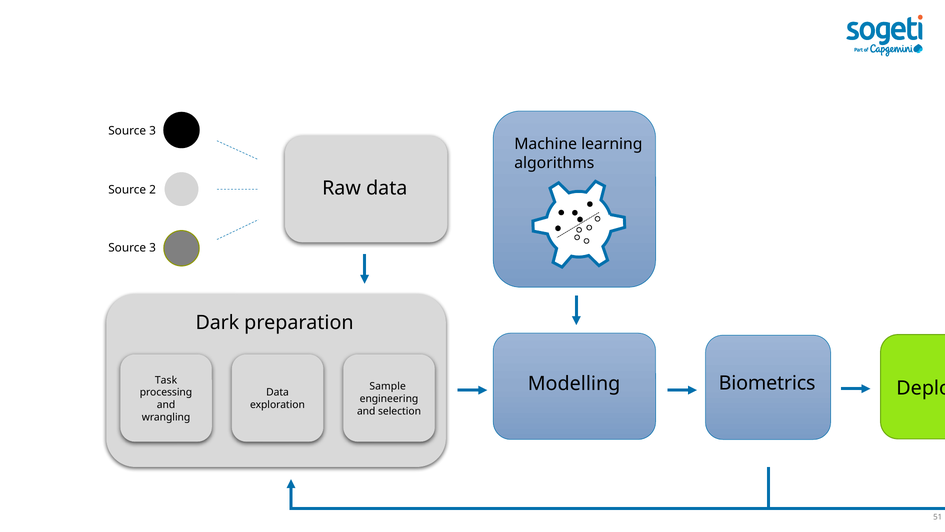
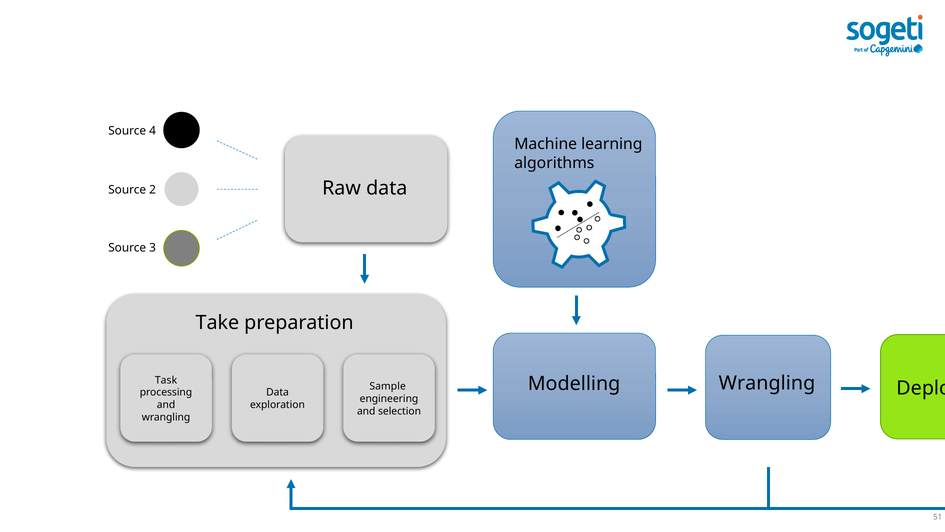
3: 3 -> 4 (153, 131)
Dark: Dark -> Take (217, 322)
Biometrics: Biometrics -> Wrangling (767, 383)
